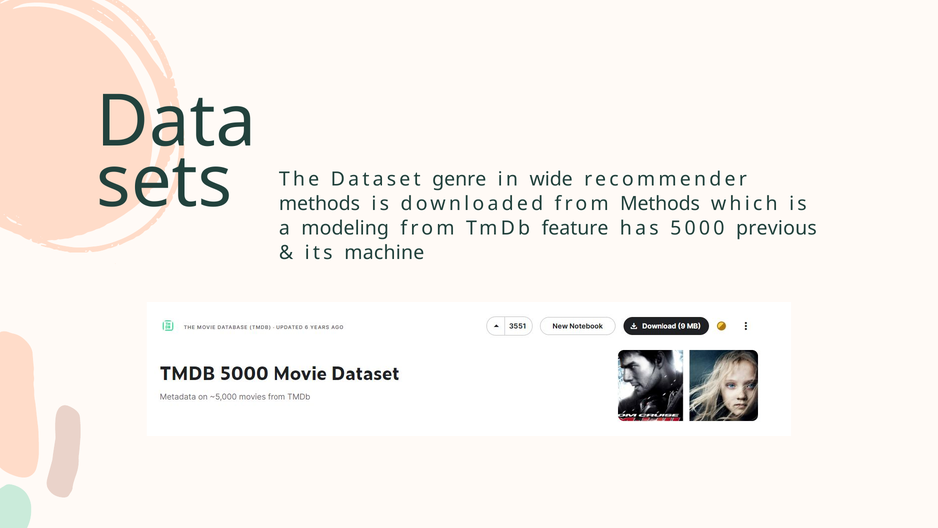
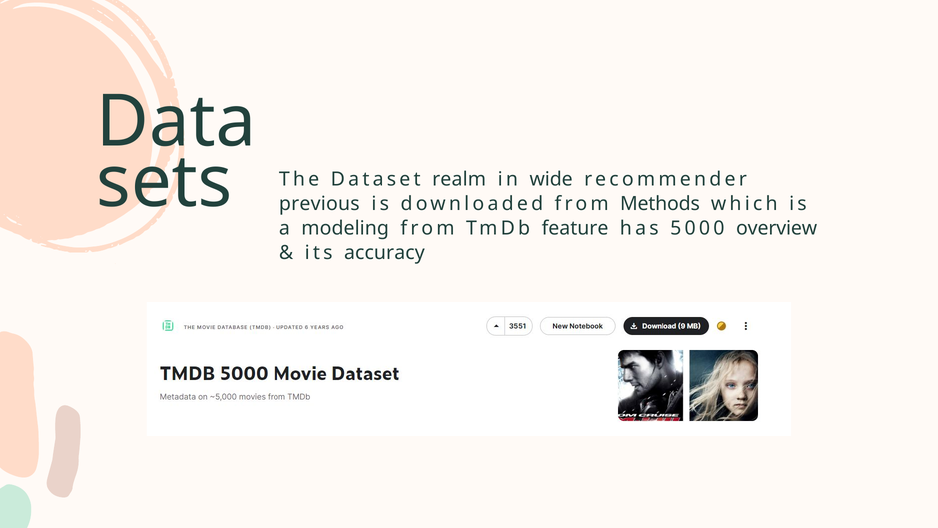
genre: genre -> realm (459, 179)
methods: methods -> previous (319, 204)
previous: previous -> overview (777, 228)
machine: machine -> accuracy (384, 253)
